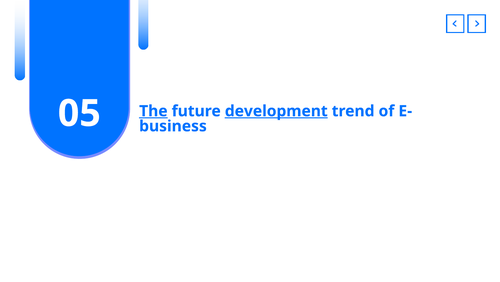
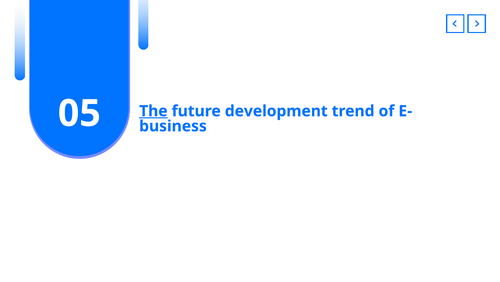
development underline: present -> none (276, 111)
